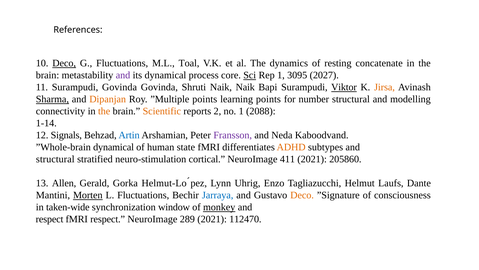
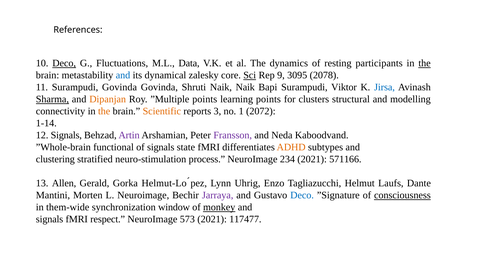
Toal: Toal -> Data (189, 63)
concatenate: concatenate -> participants (379, 63)
the underline: none -> present (425, 63)
and colour: purple -> blue (123, 75)
process: process -> zalesky (204, 75)
Rep 1: 1 -> 9 (281, 75)
2027: 2027 -> 2078 (324, 75)
Viktor underline: present -> none (344, 87)
Jirsa colour: orange -> blue (385, 87)
number: number -> clusters (314, 99)
2: 2 -> 3 (217, 111)
2088: 2088 -> 2072 (261, 111)
Artin colour: blue -> purple (129, 135)
”Whole-brain dynamical: dynamical -> functional (114, 147)
of human: human -> signals (161, 147)
structural: structural -> clustering (55, 159)
cortical: cortical -> process (207, 159)
411: 411 -> 234 (287, 159)
205860: 205860 -> 571166 (345, 159)
Morten underline: present -> none (88, 195)
L Fluctuations: Fluctuations -> Neuroimage (143, 195)
Jarraya colour: blue -> purple (218, 195)
Deco colour: orange -> blue (302, 195)
consciousness underline: none -> present (402, 195)
taken-wide: taken-wide -> them-wide (68, 207)
respect: respect -> signals (50, 219)
289: 289 -> 573 (187, 219)
112470: 112470 -> 117477 (245, 219)
